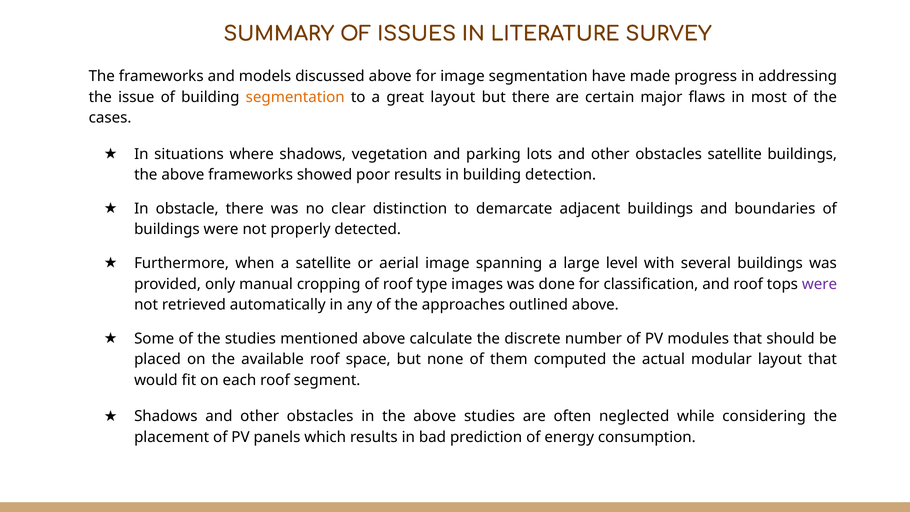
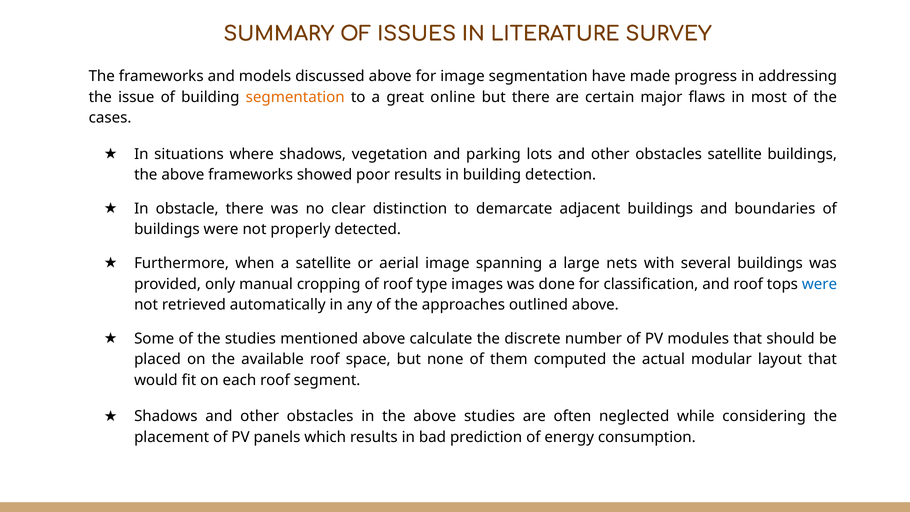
great layout: layout -> online (453, 97)
level: level -> nets (622, 263)
were colour: purple -> blue (820, 284)
